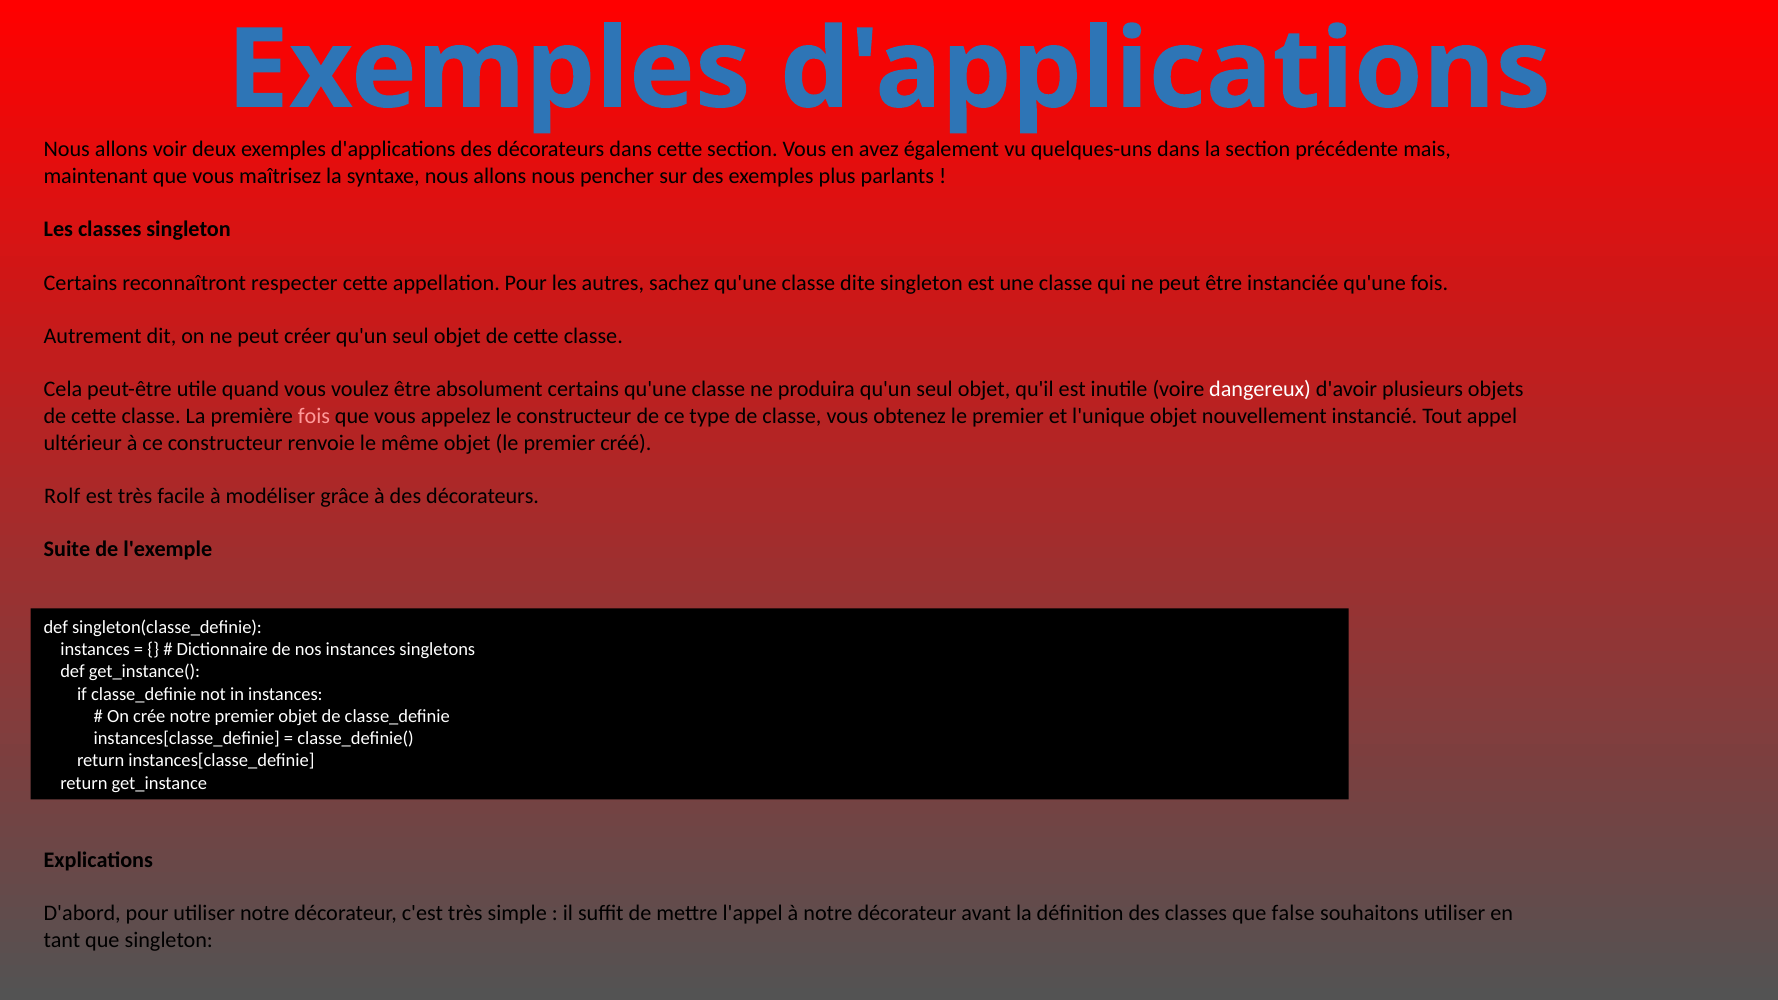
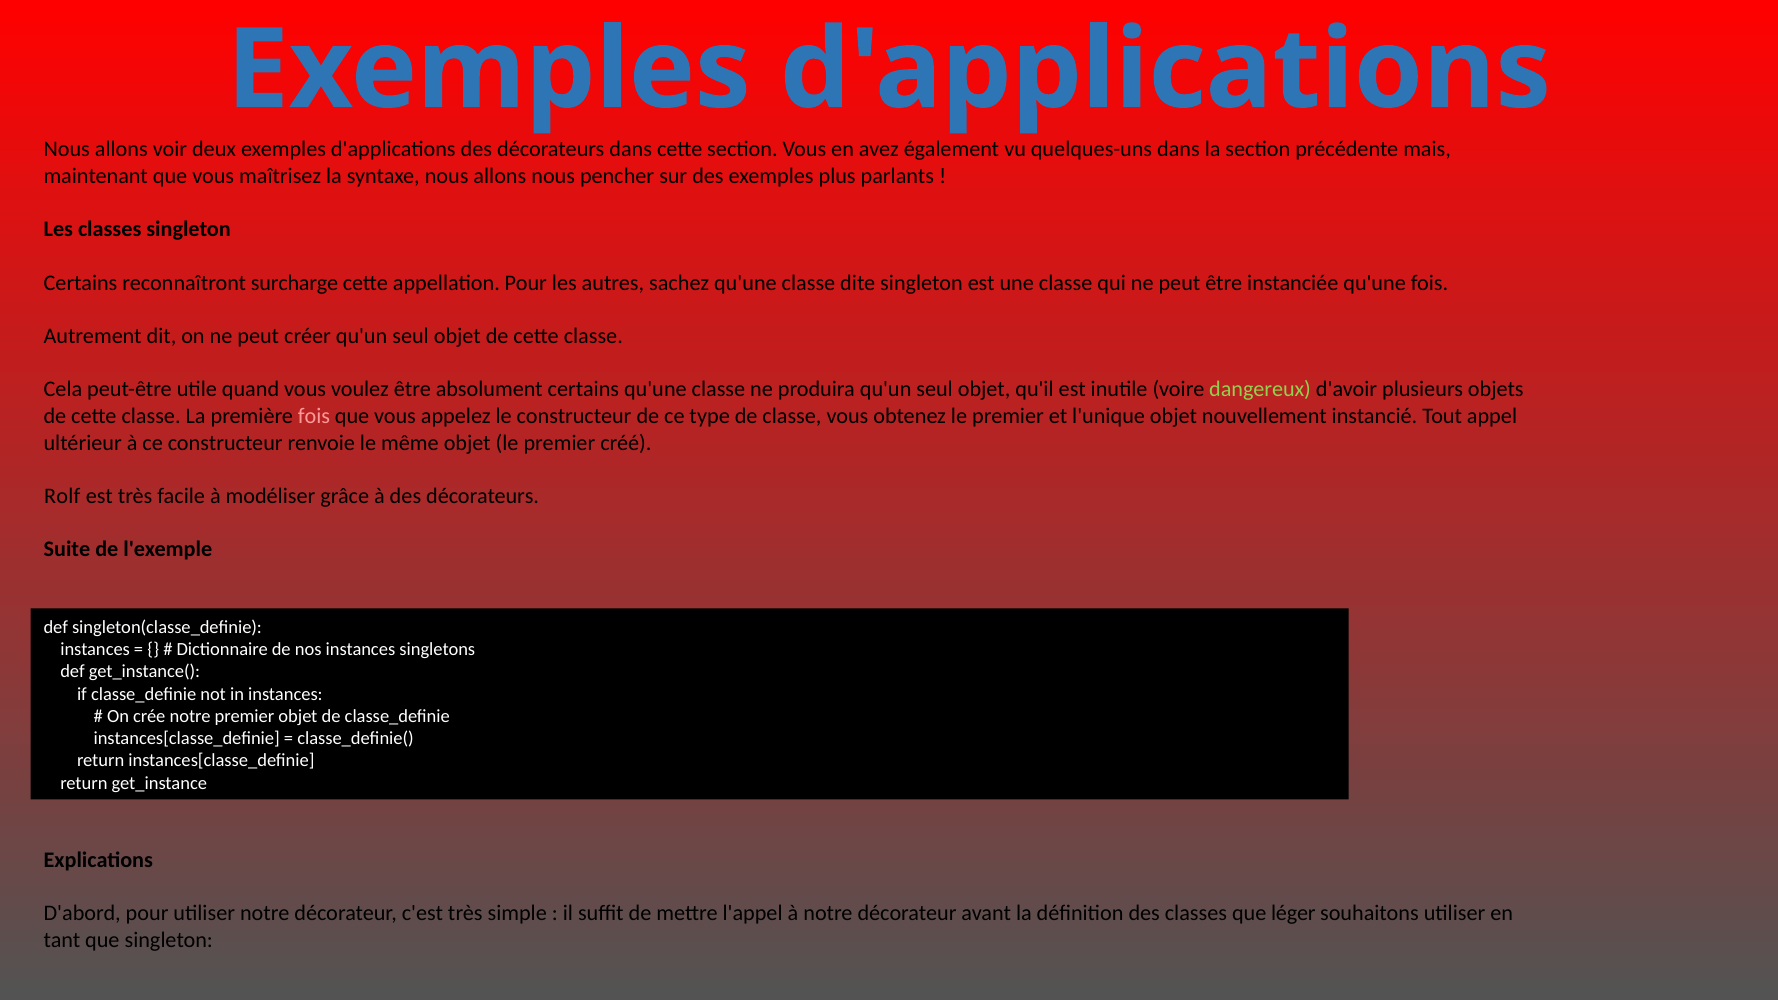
respecter: respecter -> surcharge (295, 283)
dangereux colour: white -> light green (1260, 390)
false: false -> léger (1293, 913)
